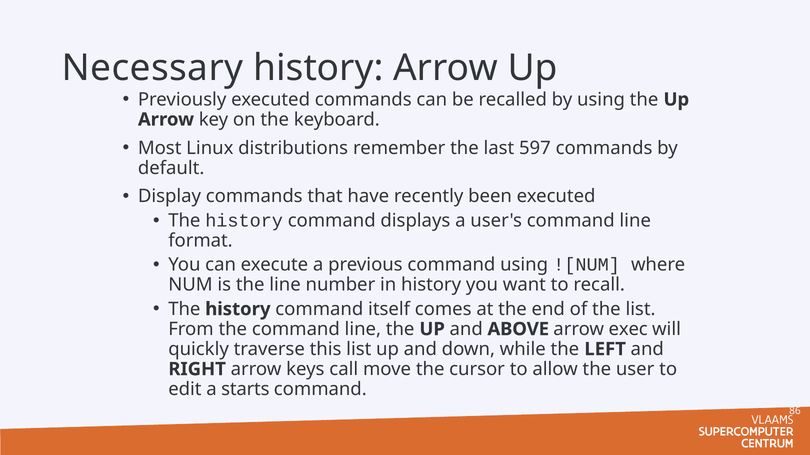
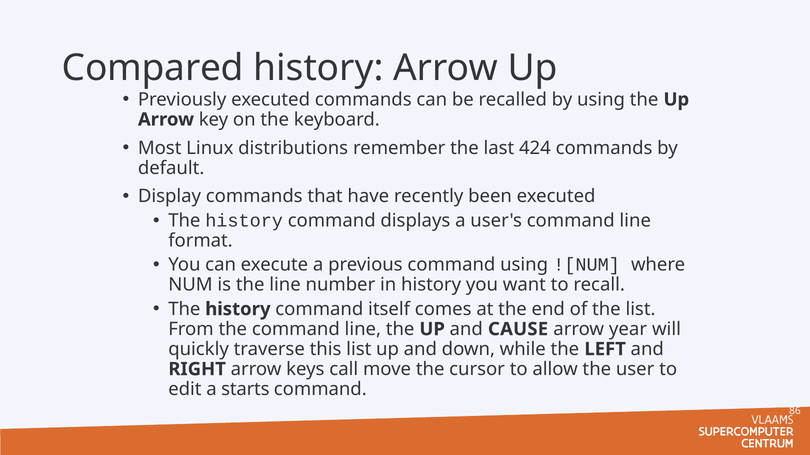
Necessary: Necessary -> Compared (153, 68)
597: 597 -> 424 (535, 148)
ABOVE: ABOVE -> CAUSE (518, 330)
exec: exec -> year (628, 330)
